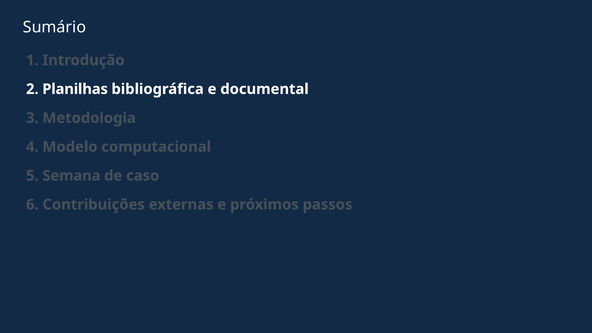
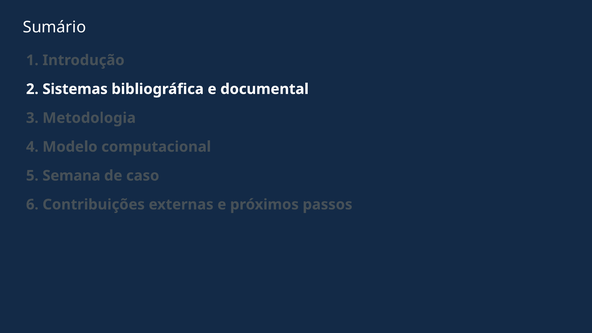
Planilhas: Planilhas -> Sistemas (75, 89)
